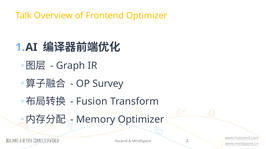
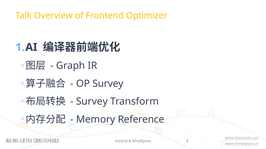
Fusion: Fusion -> Survey (92, 102)
Memory Optimizer: Optimizer -> Reference (141, 120)
